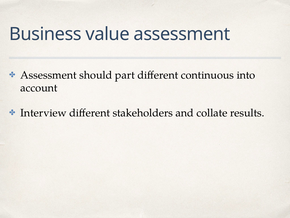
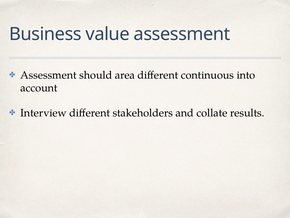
part: part -> area (125, 75)
